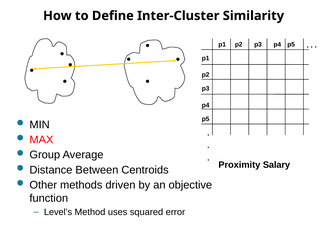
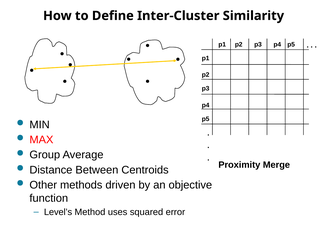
Salary: Salary -> Merge (276, 165)
